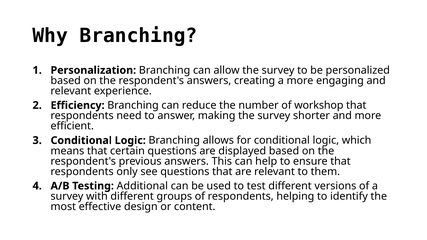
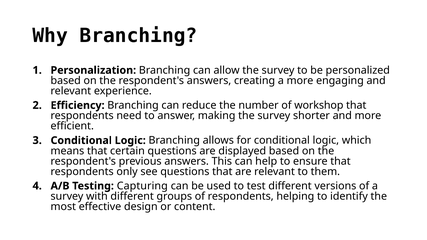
Additional: Additional -> Capturing (142, 186)
